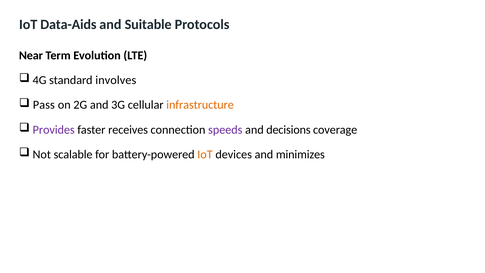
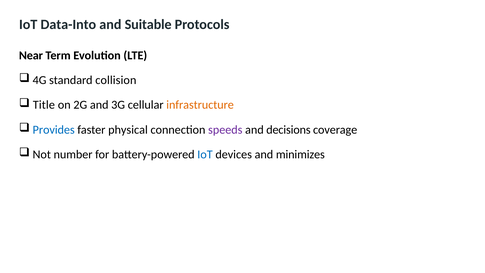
Data-Aids: Data-Aids -> Data-Into (68, 24)
involves: involves -> collision (116, 80)
Pass: Pass -> Title (44, 105)
Provides colour: purple -> blue (54, 130)
receives: receives -> physical (128, 130)
scalable: scalable -> number (73, 154)
IoT colour: orange -> blue (205, 154)
